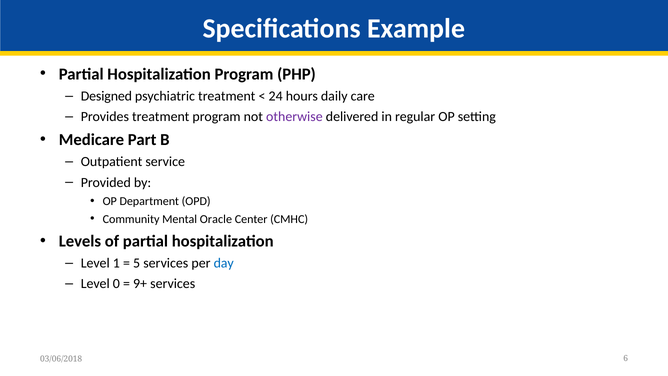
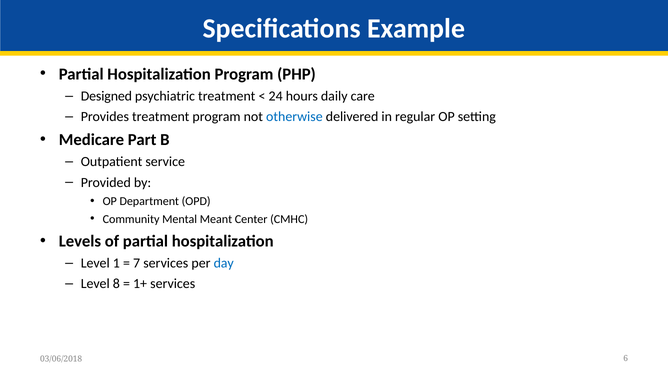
otherwise colour: purple -> blue (294, 117)
Oracle: Oracle -> Meant (216, 219)
5: 5 -> 7 (137, 263)
0: 0 -> 8 (116, 284)
9+: 9+ -> 1+ (140, 284)
